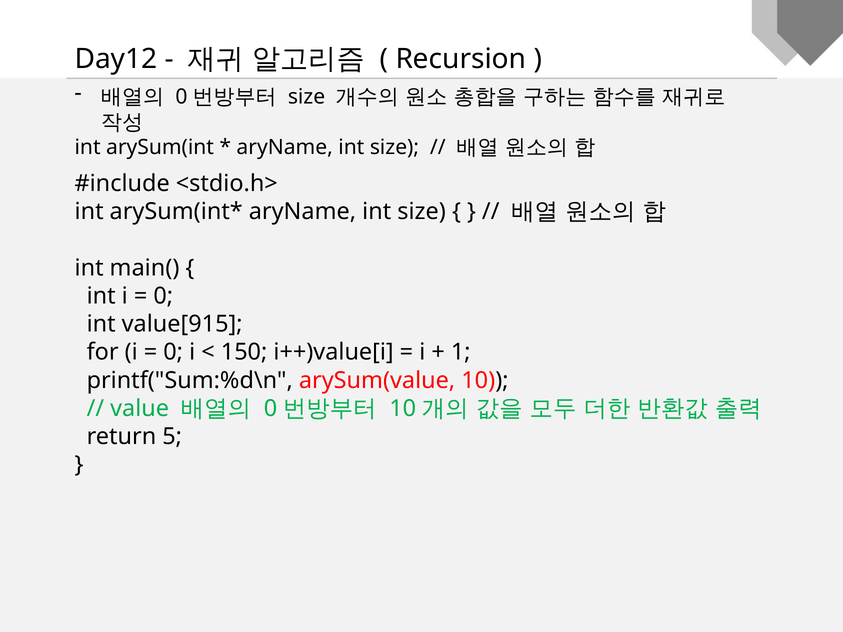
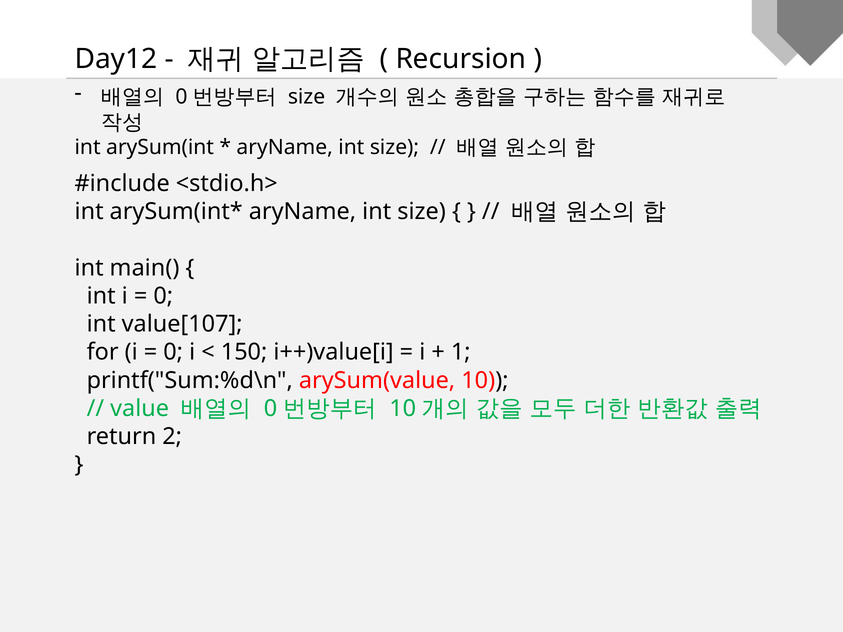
value[915: value[915 -> value[107 (182, 324)
5: 5 -> 2 (172, 437)
